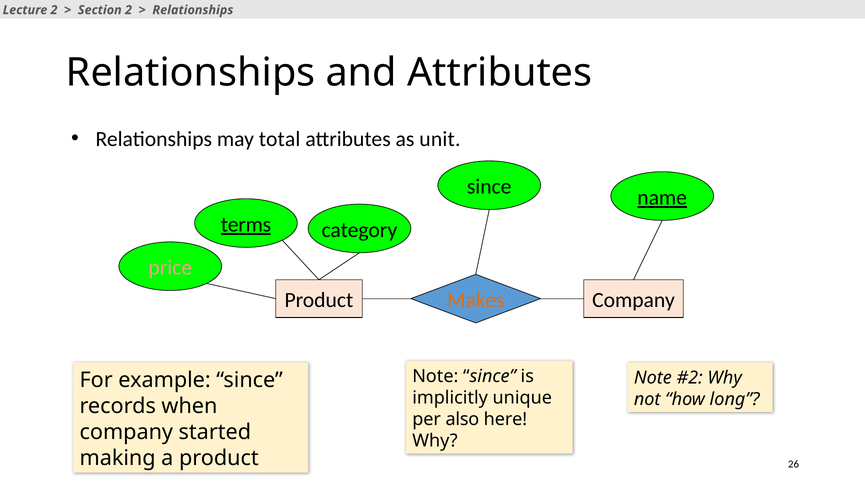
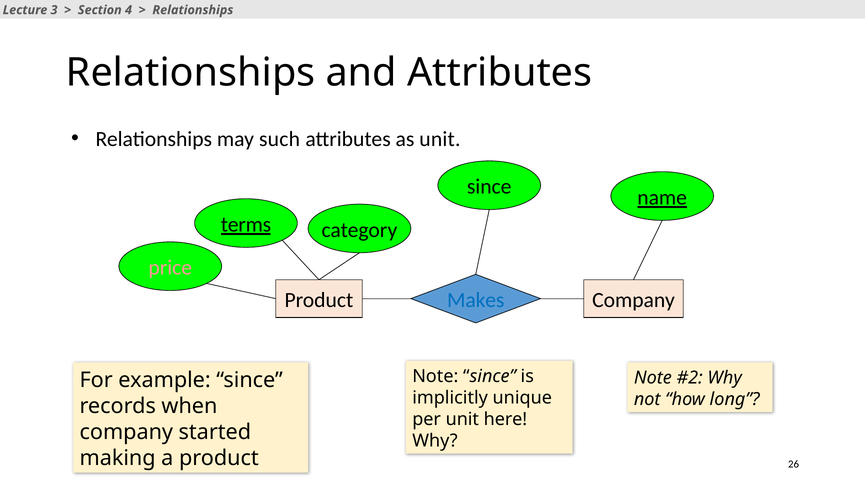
Lecture 2: 2 -> 3 (54, 10)
Section 2: 2 -> 4 (129, 10)
total: total -> such (280, 139)
Makes colour: orange -> blue (476, 300)
per also: also -> unit (462, 420)
